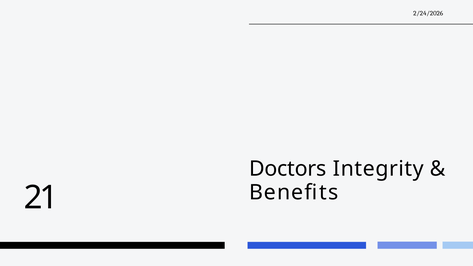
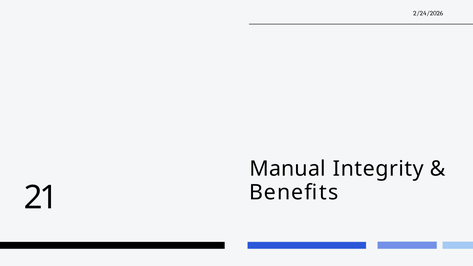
Doctors: Doctors -> Manual (288, 169)
